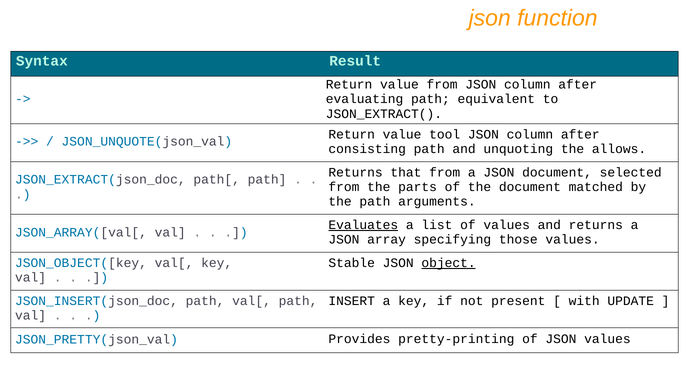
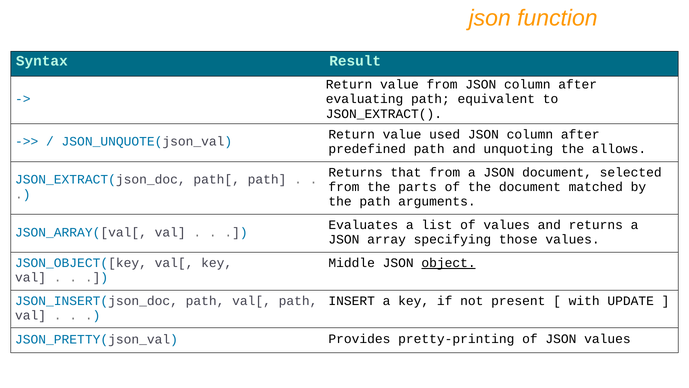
tool: tool -> used (445, 134)
consisting: consisting -> predefined (367, 149)
Evaluates underline: present -> none (363, 225)
Stable: Stable -> Middle (352, 263)
